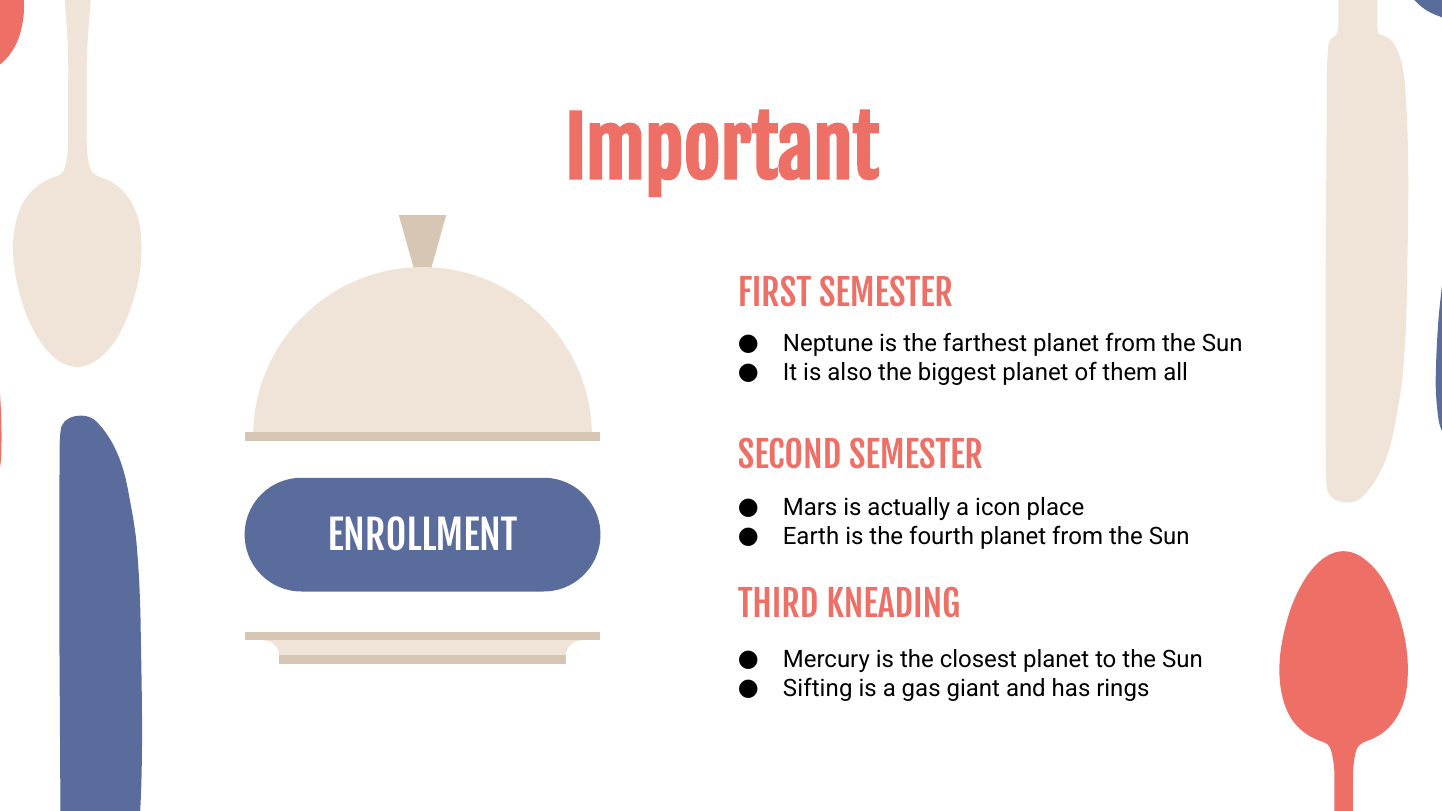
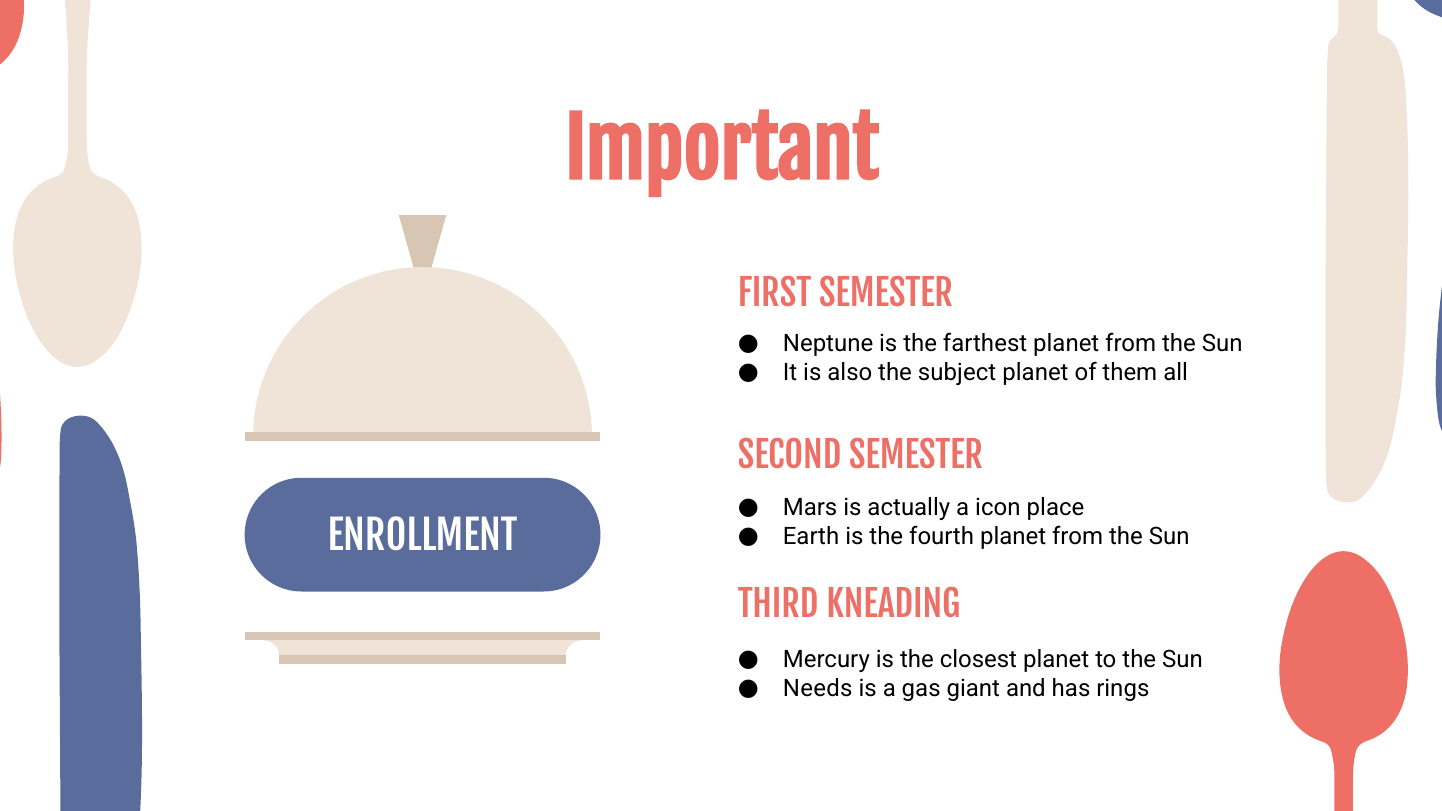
biggest: biggest -> subject (957, 373)
Sifting: Sifting -> Needs (818, 689)
